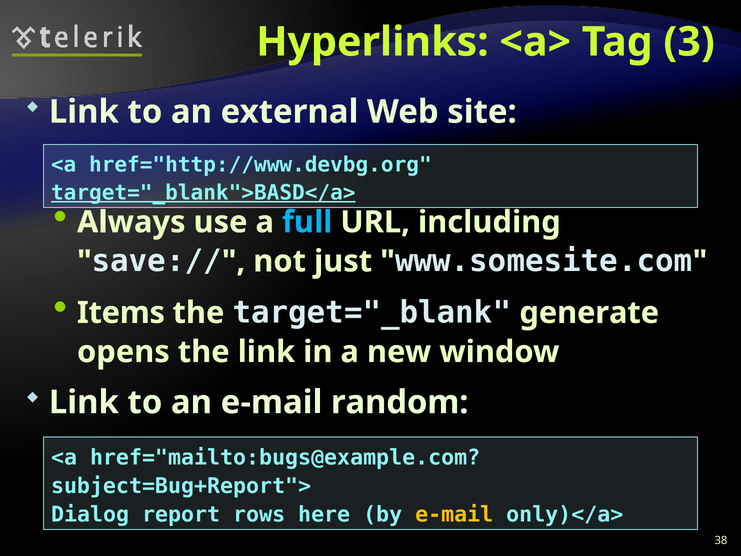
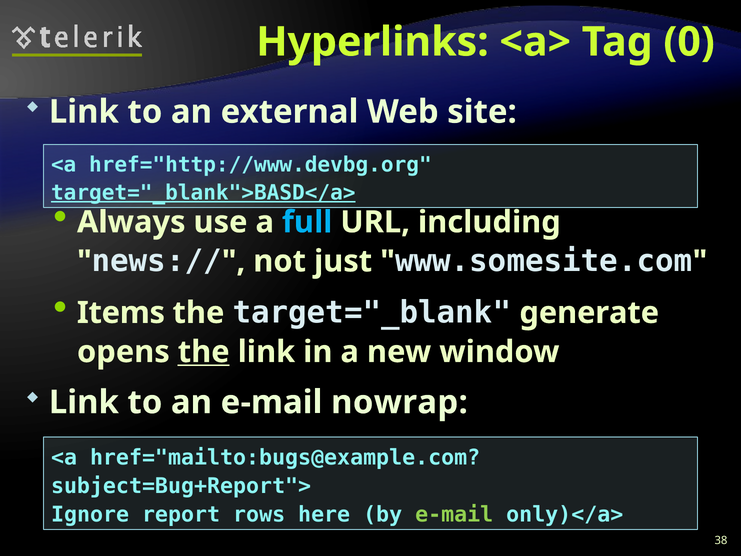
3: 3 -> 0 (689, 42)
save://: save:// -> news:// (157, 261)
the underline: none -> present (204, 352)
random: random -> nowrap (399, 402)
Dialog: Dialog -> Ignore (90, 514)
e-mail colour: yellow -> light green (454, 514)
